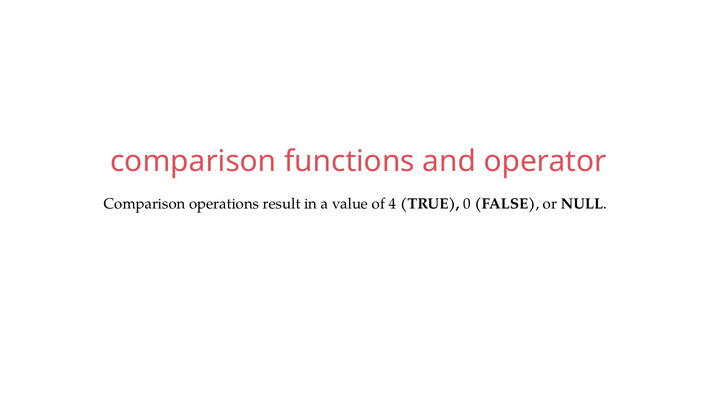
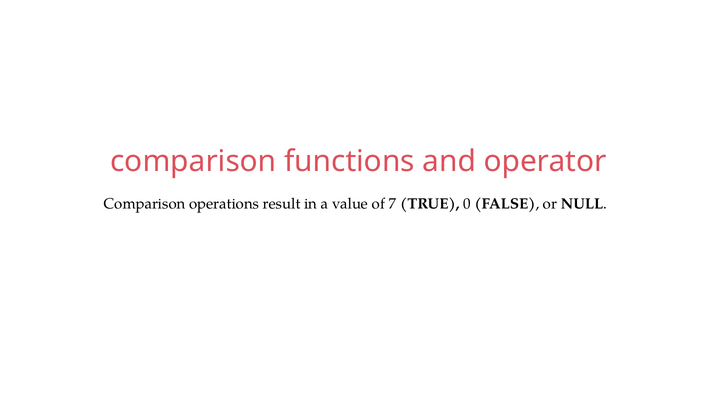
4: 4 -> 7 (393, 204)
